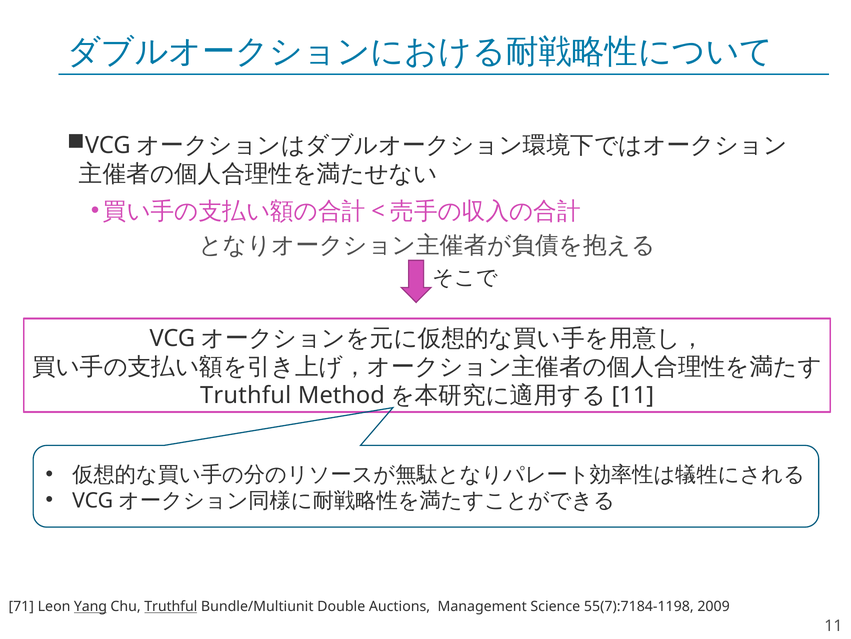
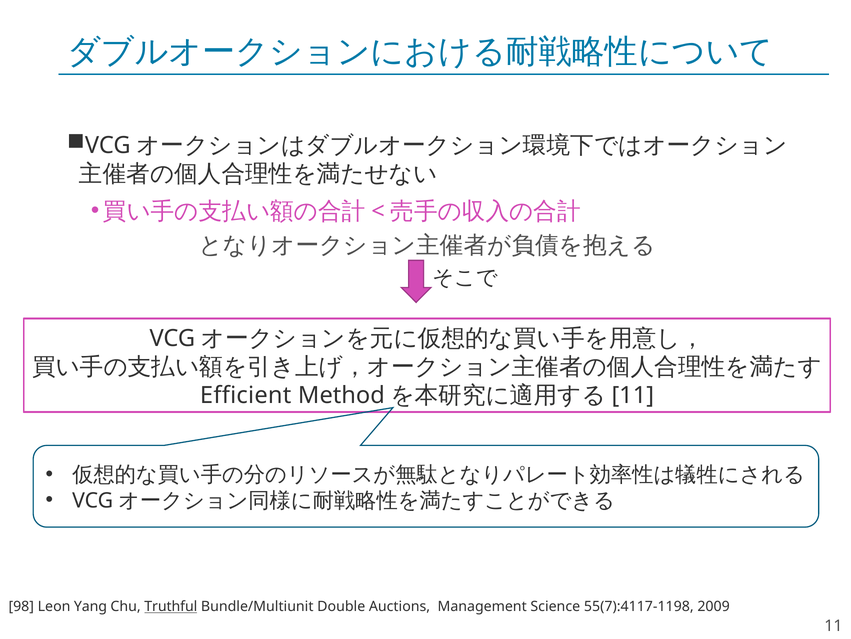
Truthful: Truthful -> Efficient (246, 395)
71: 71 -> 98 (21, 606)
Yang underline: present -> none (90, 606)
55(7):7184-1198: 55(7):7184-1198 -> 55(7):4117-1198 (639, 606)
